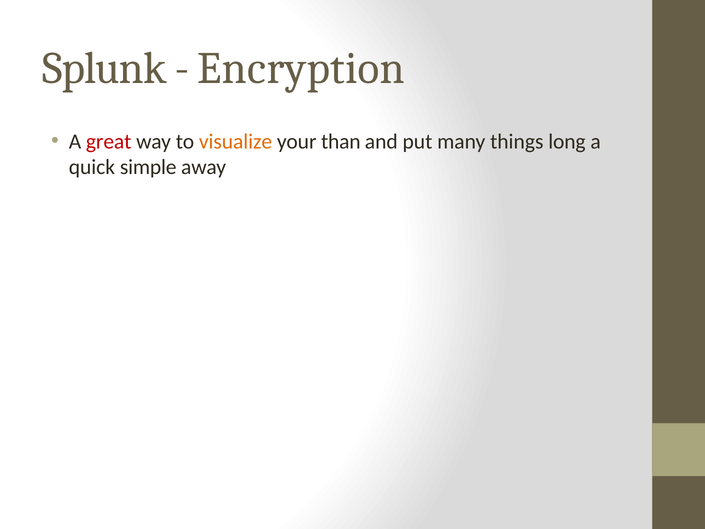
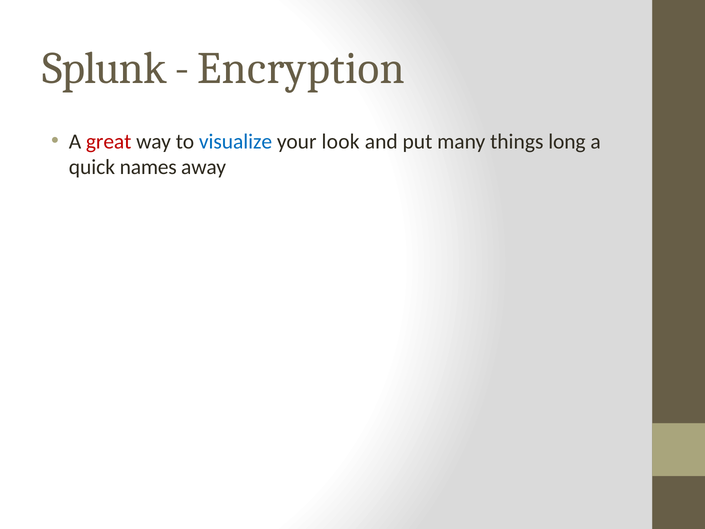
visualize colour: orange -> blue (236, 141)
than: than -> look (341, 141)
simple: simple -> names (148, 167)
